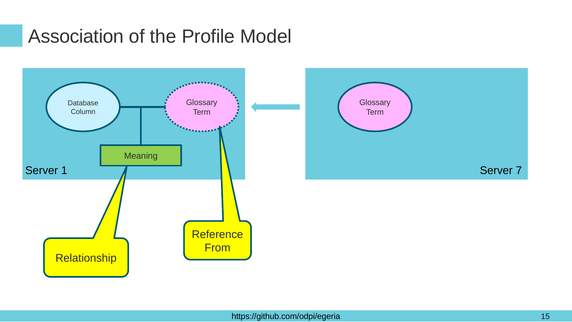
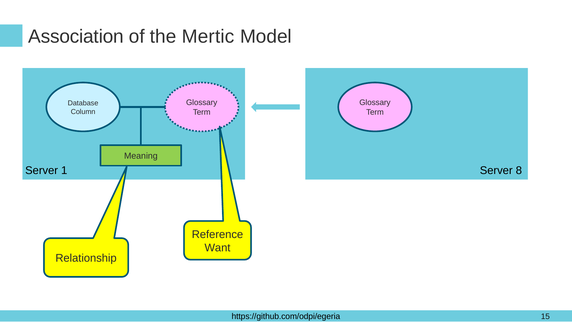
Profile: Profile -> Mertic (208, 37)
7: 7 -> 8 (519, 170)
From: From -> Want (217, 248)
